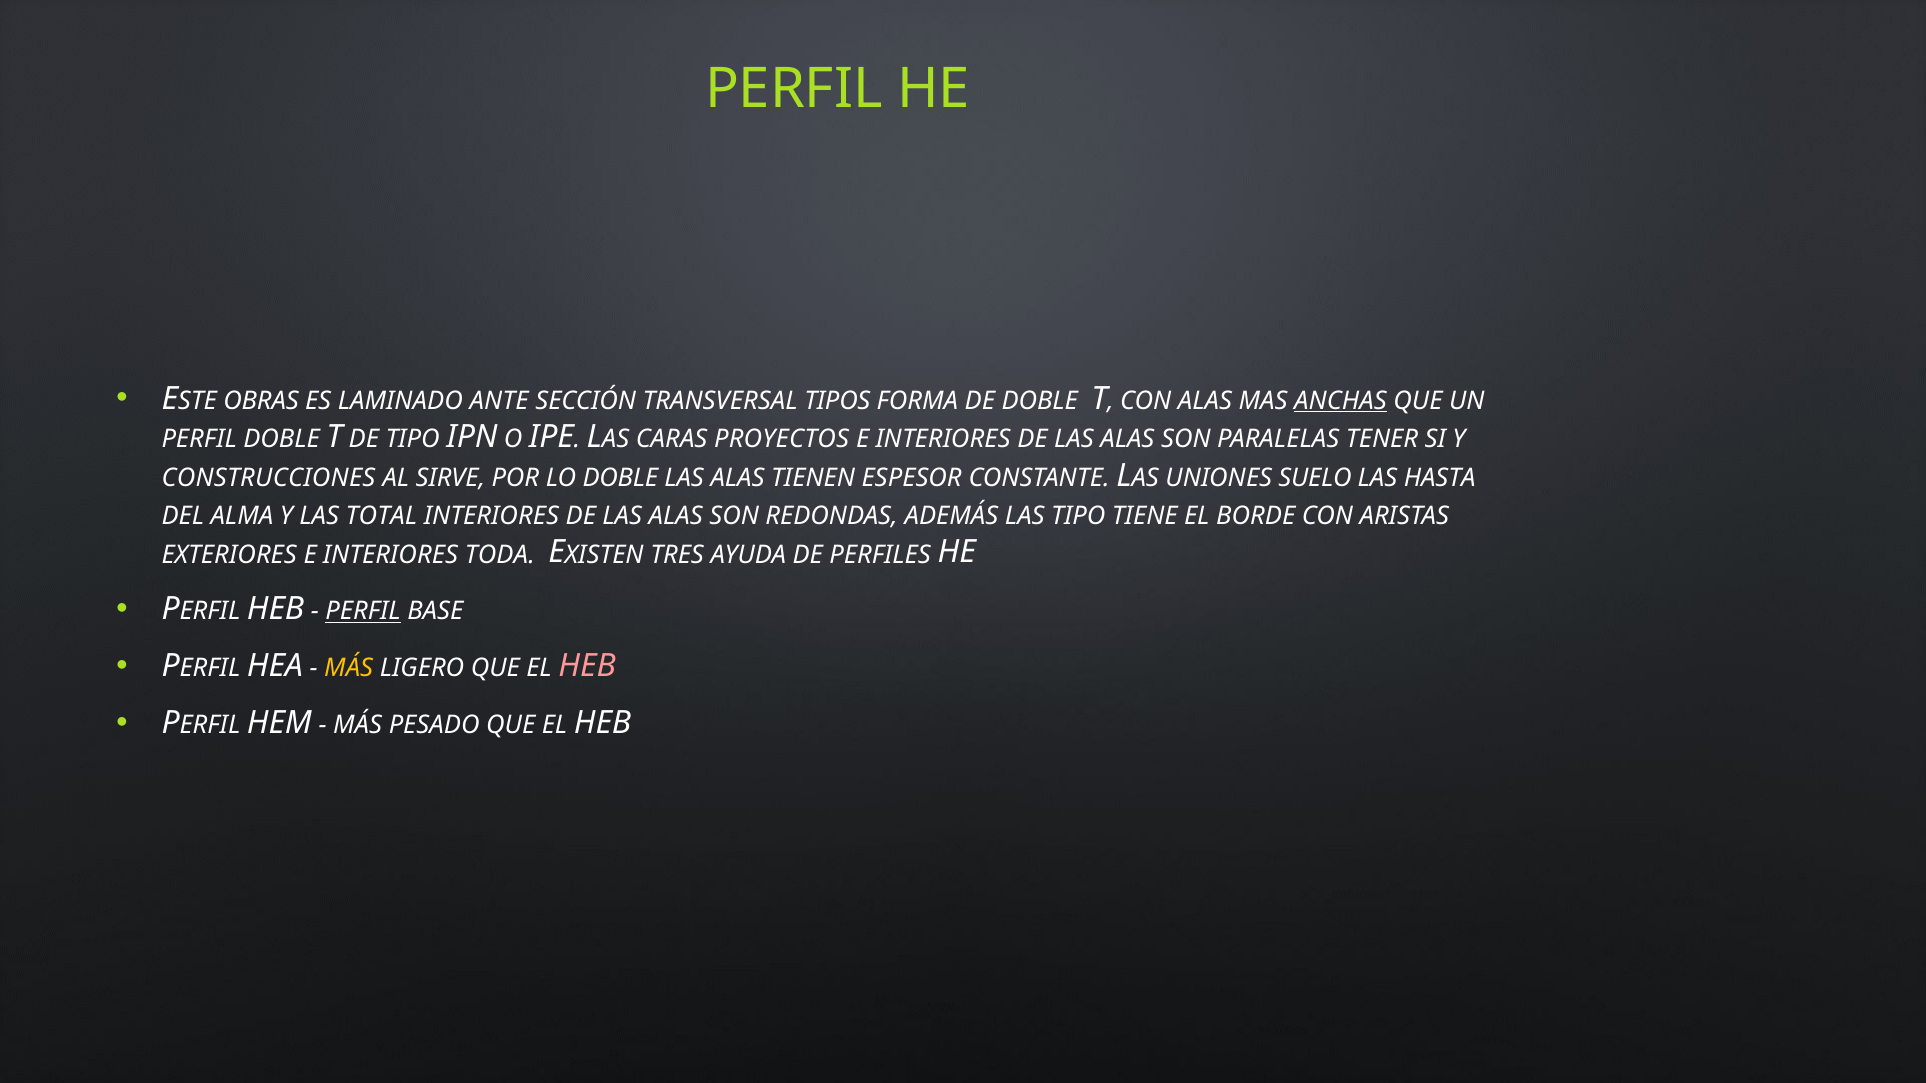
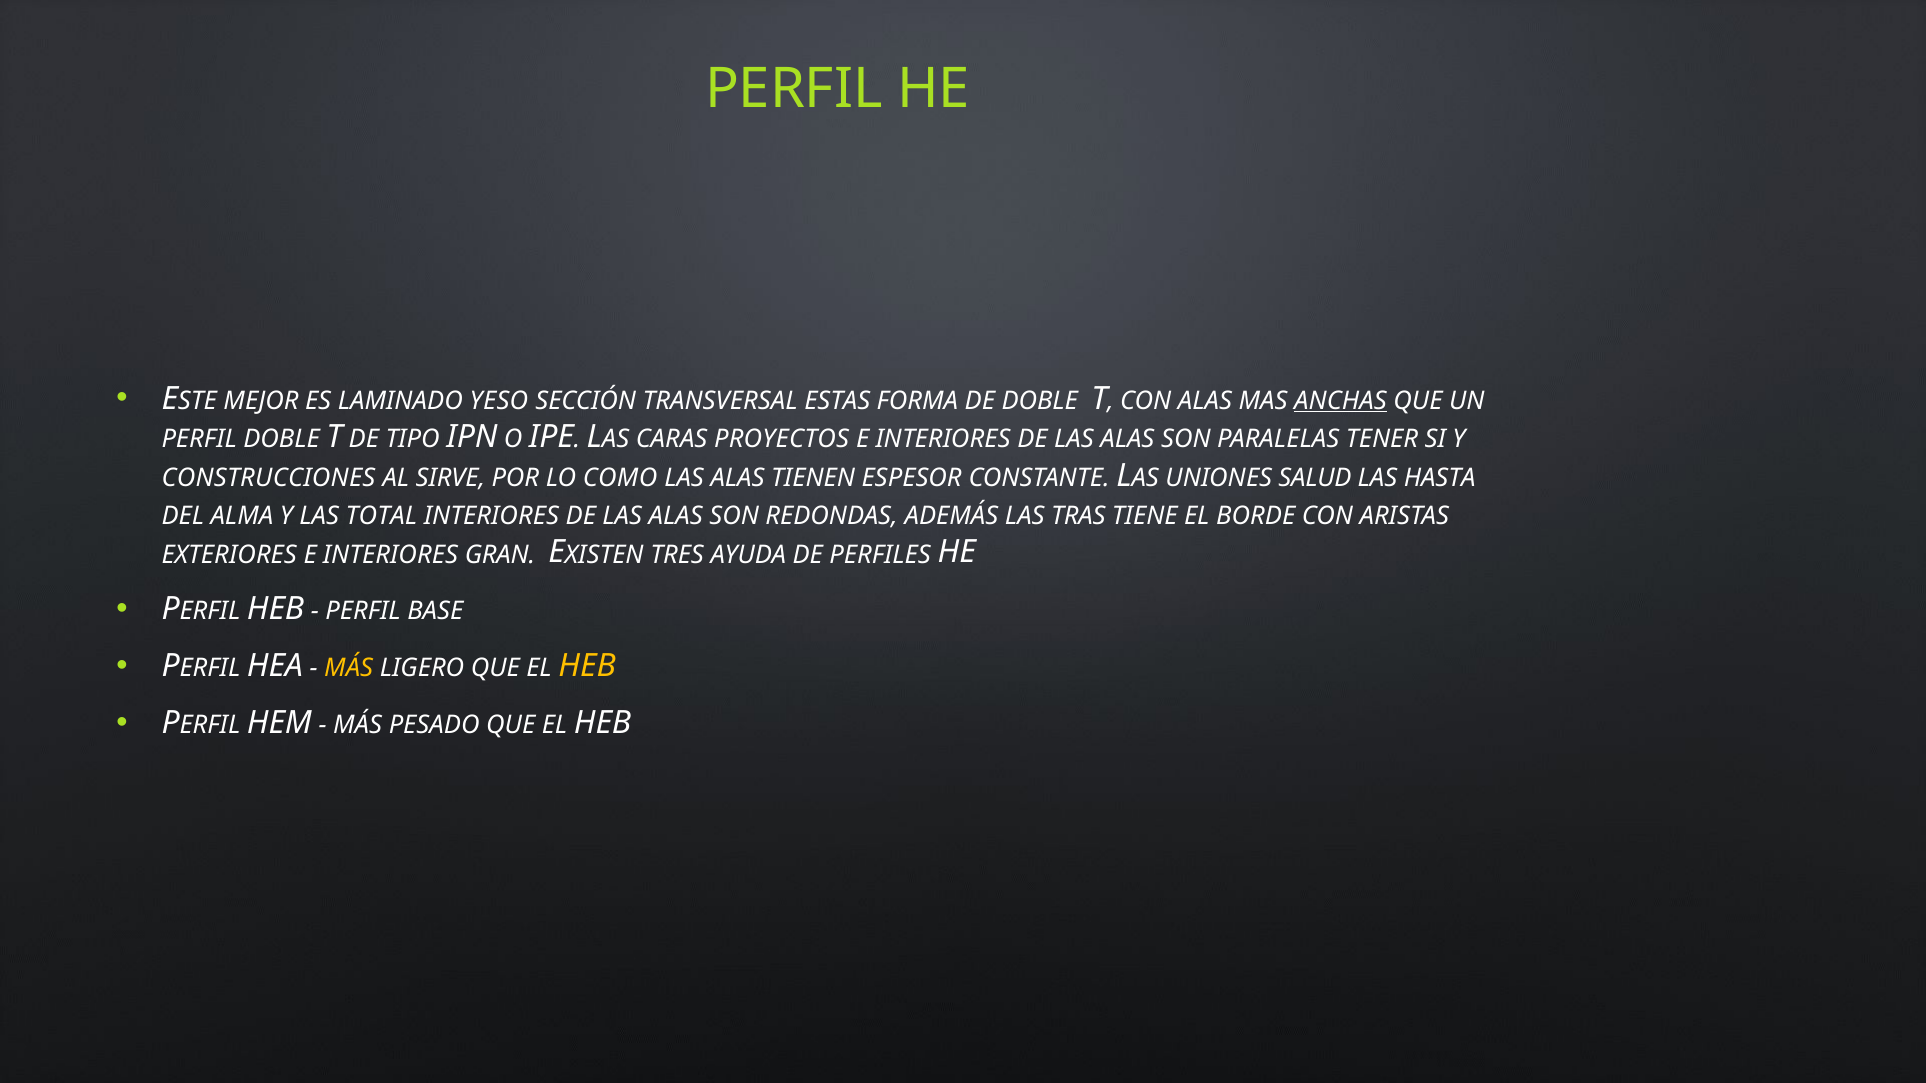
OBRAS: OBRAS -> MEJOR (261, 401)
ANTE: ANTE -> YESO (499, 401)
TIPOS: TIPOS -> ESTAS (837, 401)
LO DOBLE: DOBLE -> COMO (620, 478)
SUELO: SUELO -> SALUD (1315, 478)
LAS TIPO: TIPO -> TRAS (1078, 516)
TODA: TODA -> GRAN (500, 555)
PERFIL underline: present -> none (363, 612)
HEB colour: pink -> yellow (587, 667)
